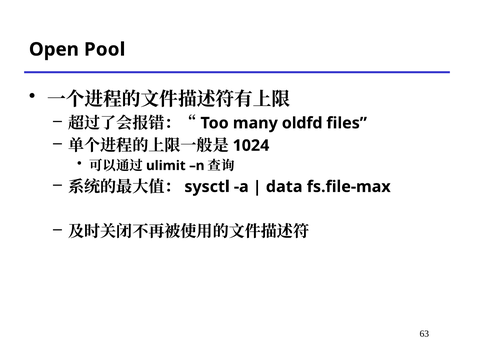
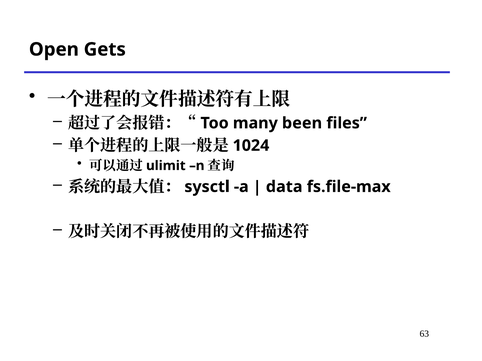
Pool: Pool -> Gets (105, 49)
oldfd: oldfd -> been (302, 123)
